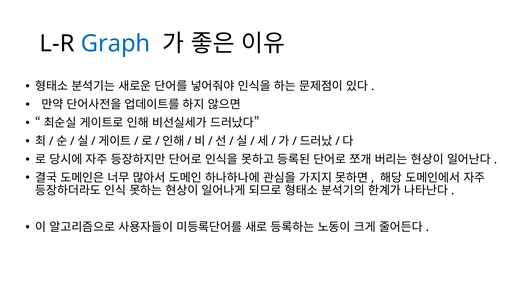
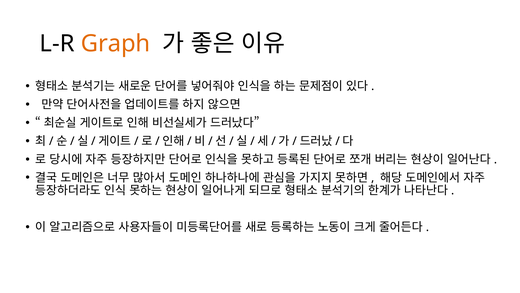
Graph colour: blue -> orange (116, 44)
